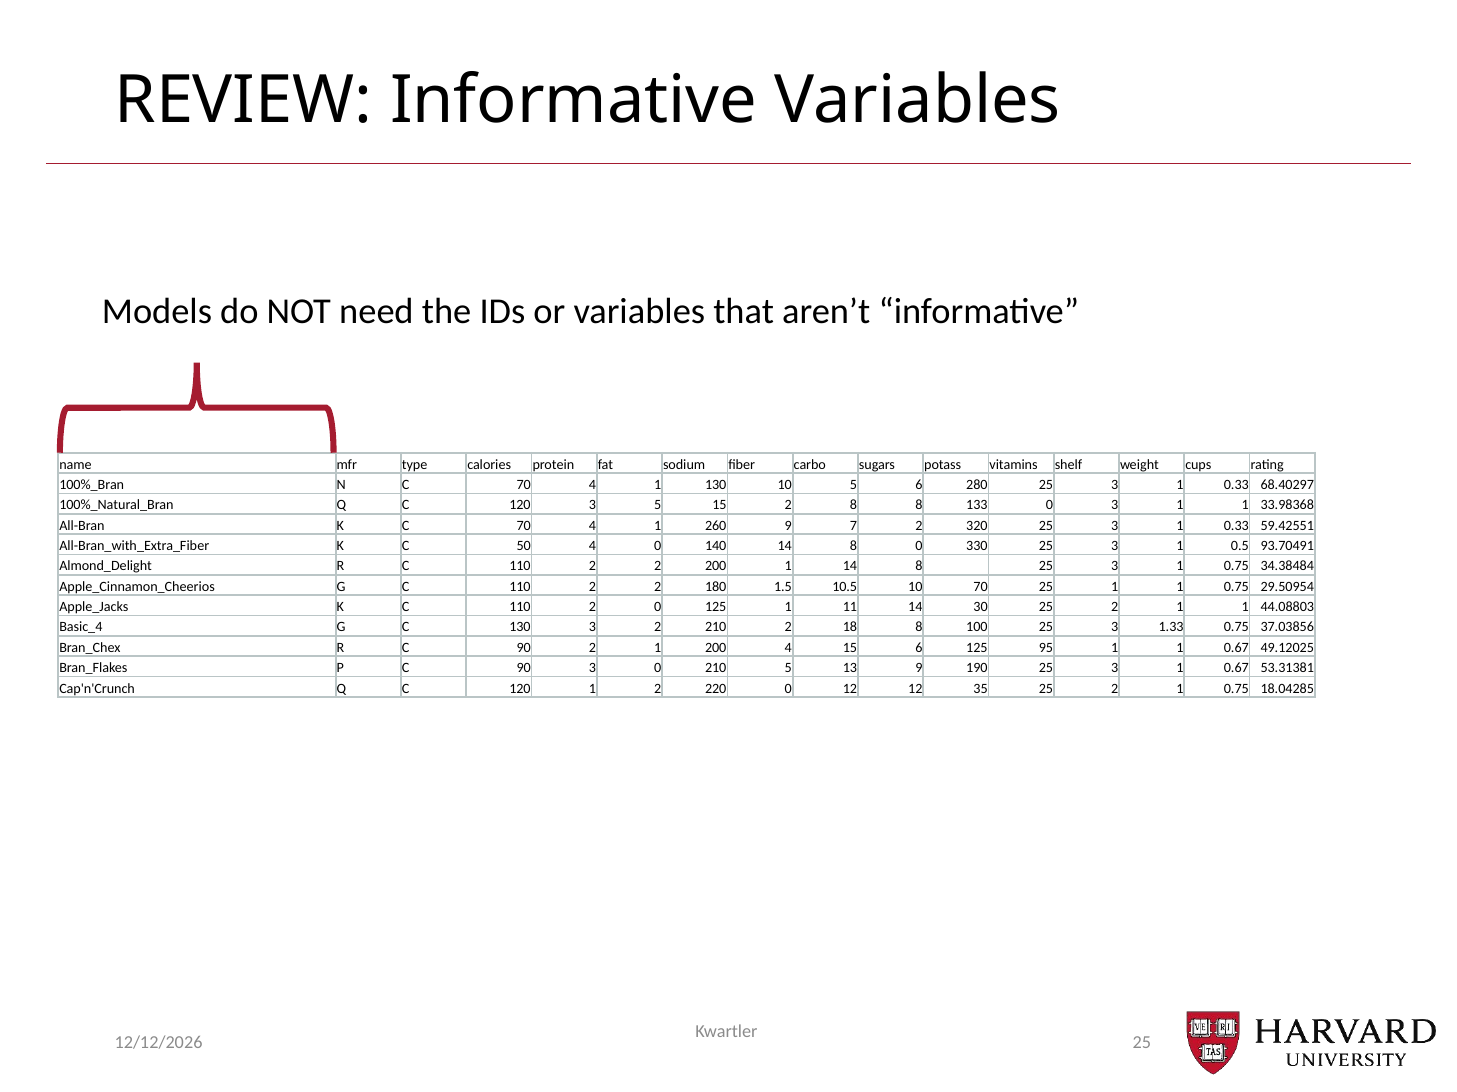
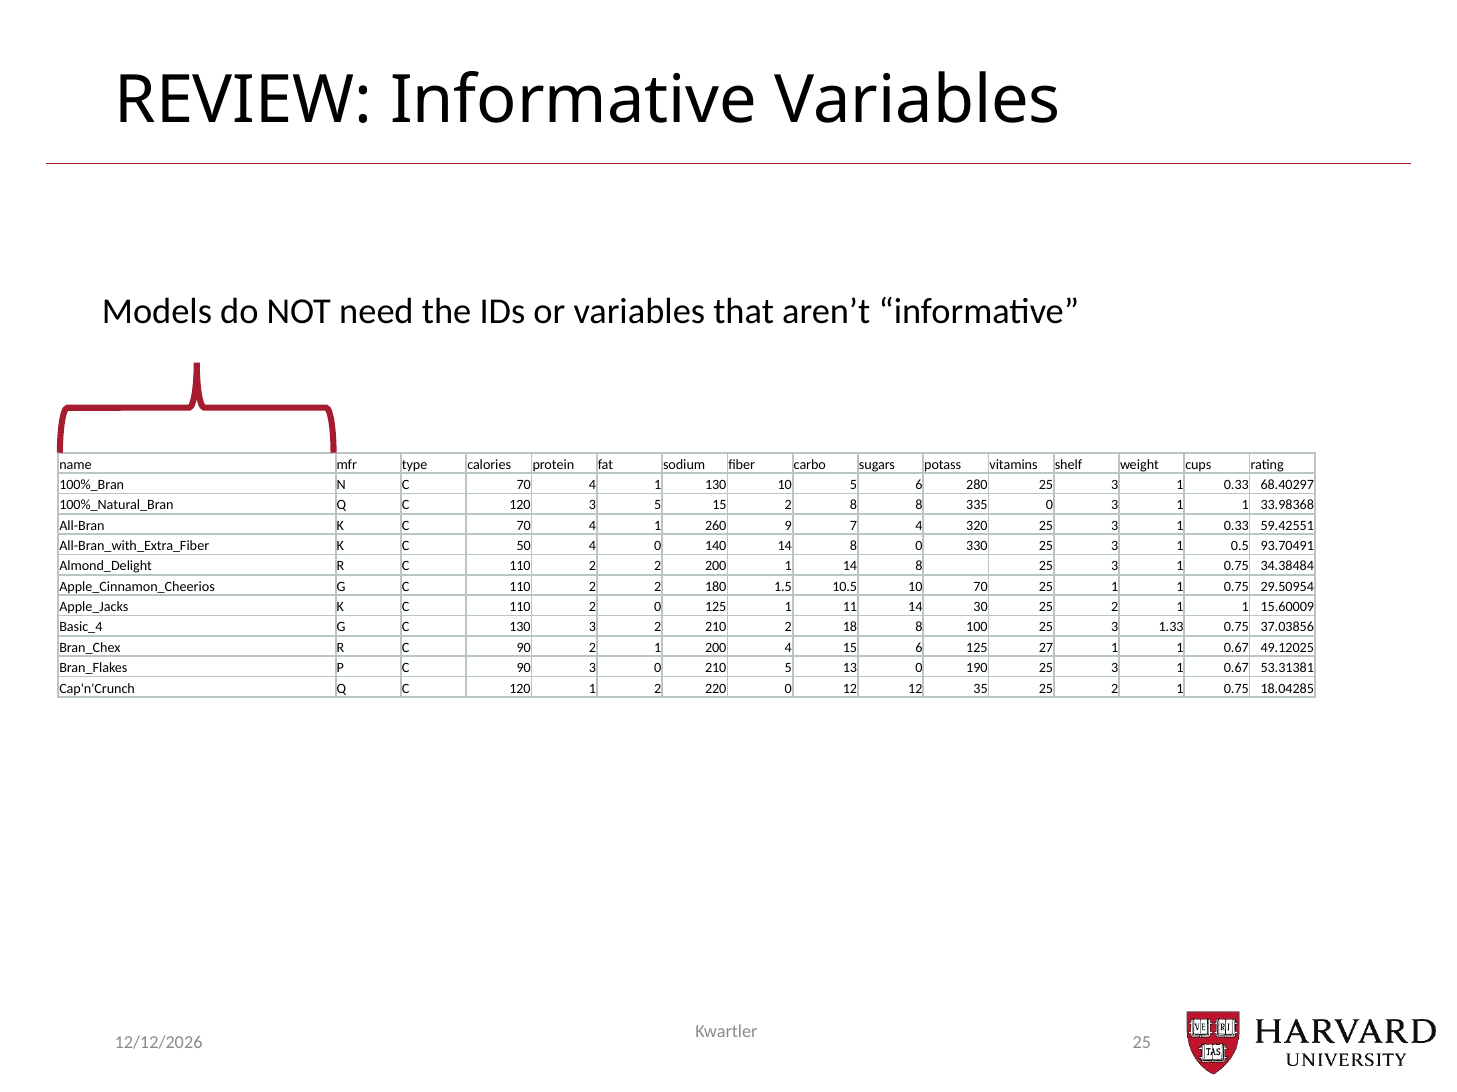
133: 133 -> 335 (977, 506)
7 2: 2 -> 4 (919, 526)
44.08803: 44.08803 -> 15.60009 (1287, 607)
95: 95 -> 27 (1046, 648)
13 9: 9 -> 0 (919, 668)
